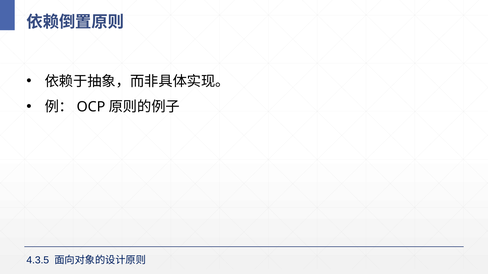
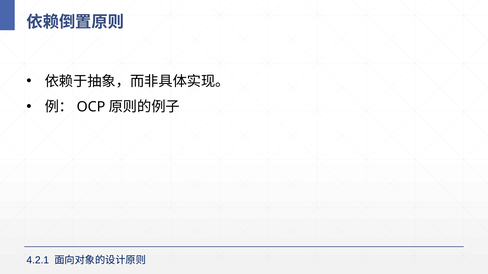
4.3.5: 4.3.5 -> 4.2.1 (38, 261)
